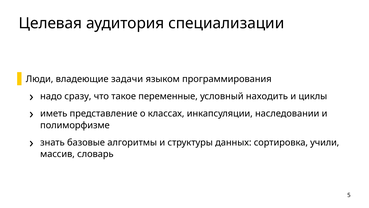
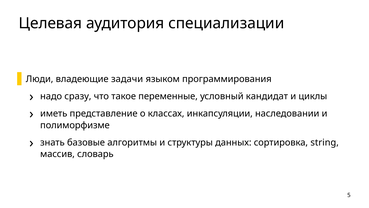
находить: находить -> кандидат (267, 96)
учили: учили -> string (325, 142)
